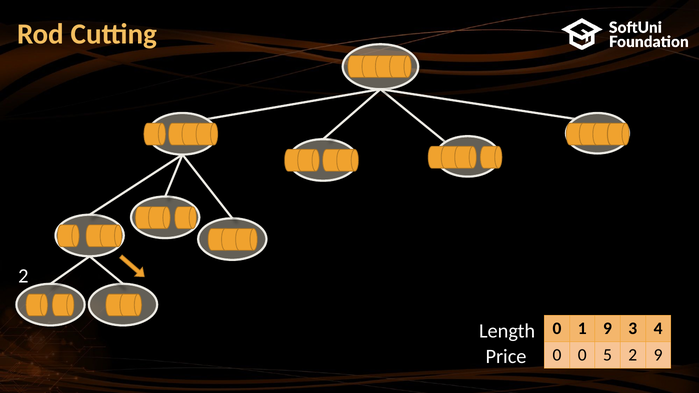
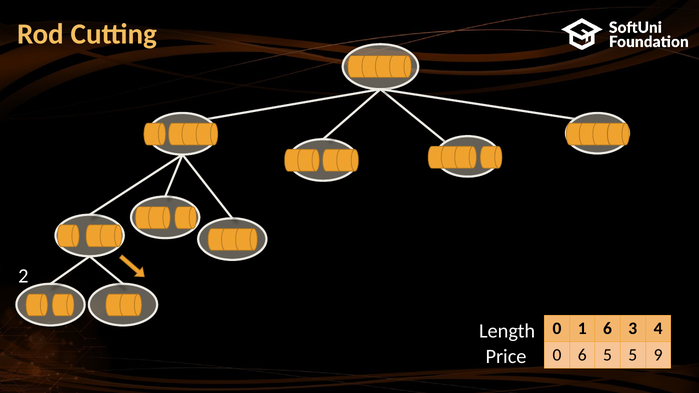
1 9: 9 -> 6 (608, 329)
0 0: 0 -> 6 (582, 355)
5 2: 2 -> 5 (633, 355)
